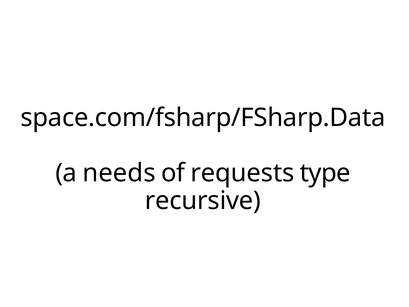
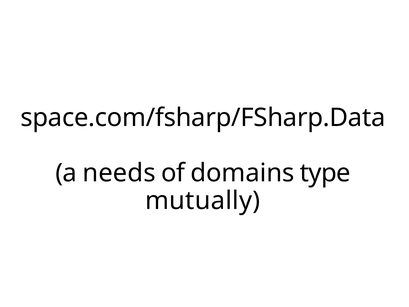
requests: requests -> domains (242, 173)
recursive: recursive -> mutually (203, 201)
